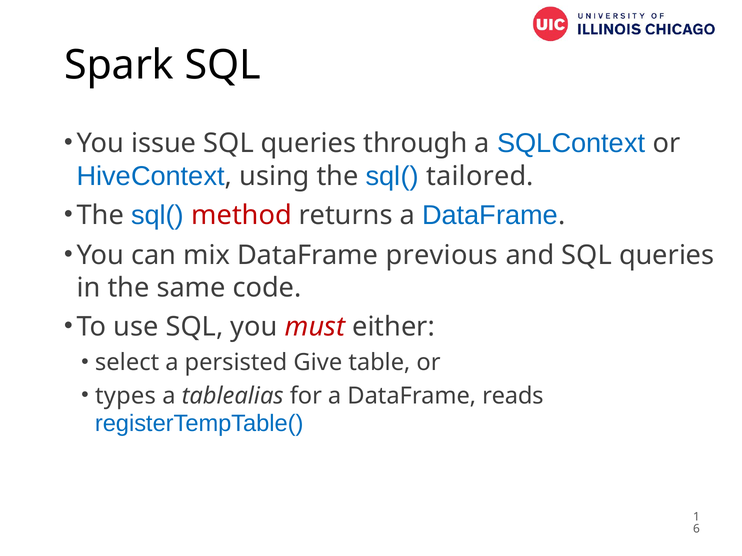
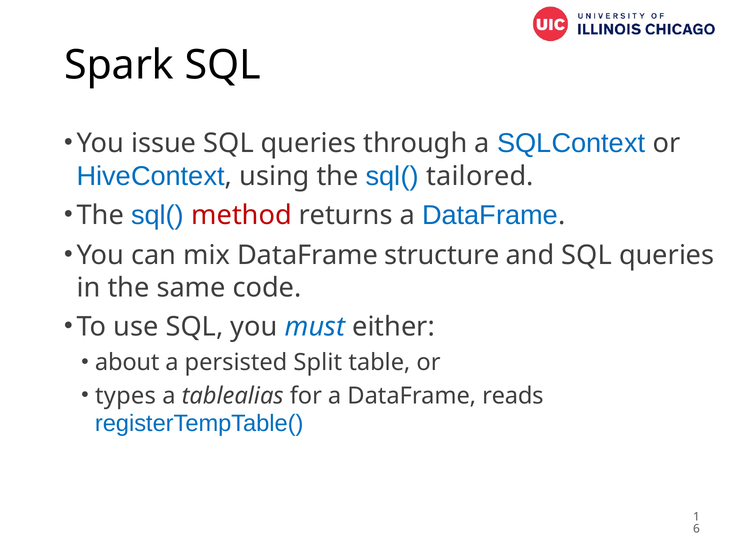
previous: previous -> structure (442, 255)
must colour: red -> blue (315, 327)
select: select -> about (127, 363)
Give: Give -> Split (318, 363)
